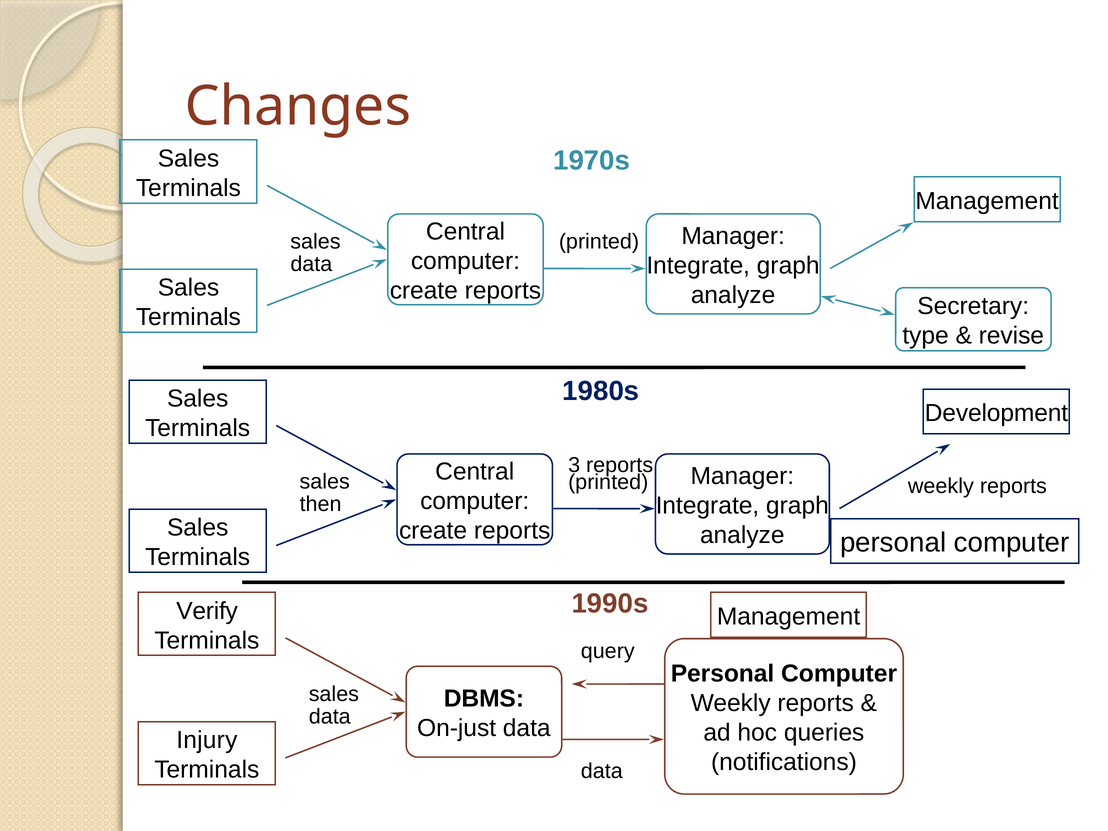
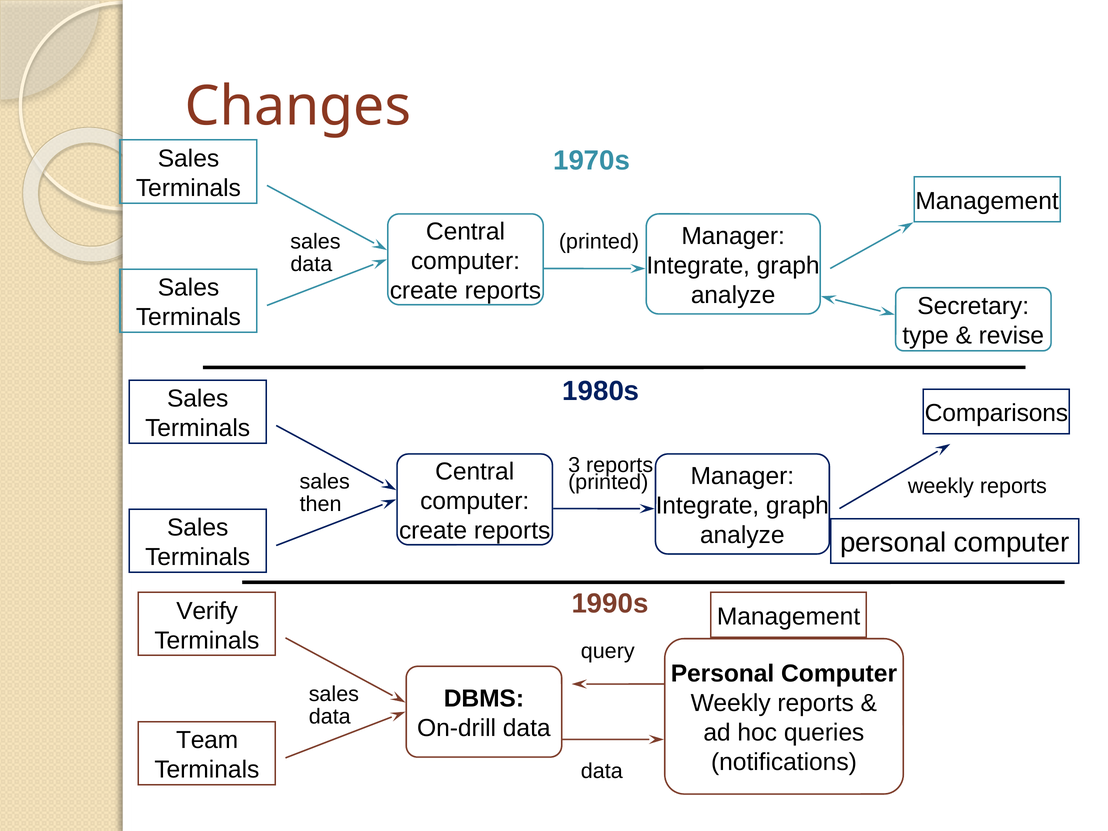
Development: Development -> Comparisons (996, 413)
On-just: On-just -> On-drill (457, 728)
Injury: Injury -> Team (207, 740)
